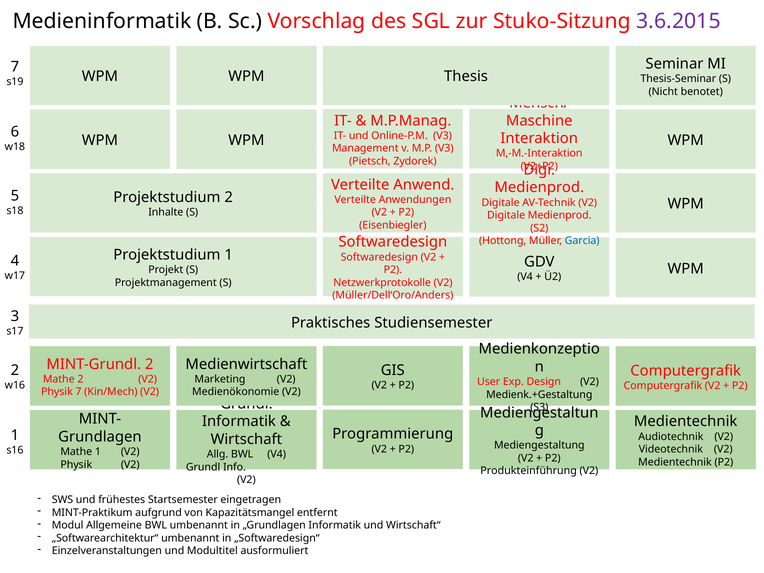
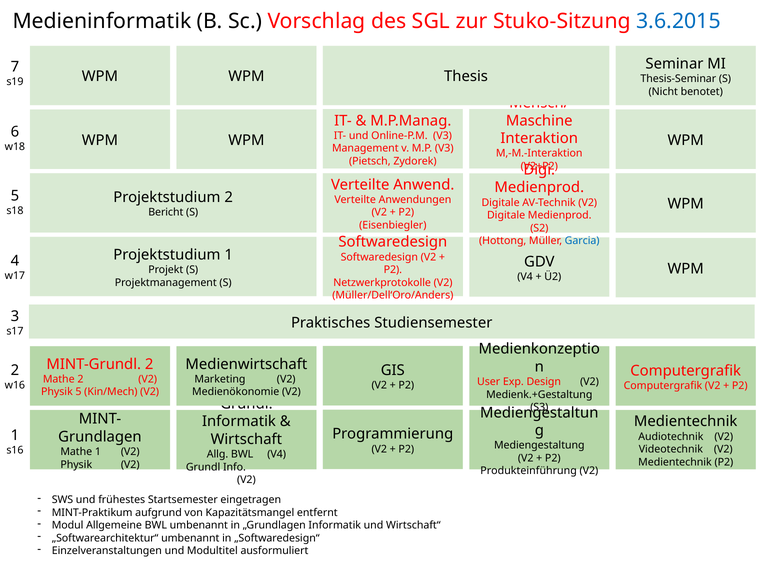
3.6.2015 colour: purple -> blue (678, 21)
Inhalte: Inhalte -> Bericht (166, 212)
Physik 7: 7 -> 5 (78, 392)
